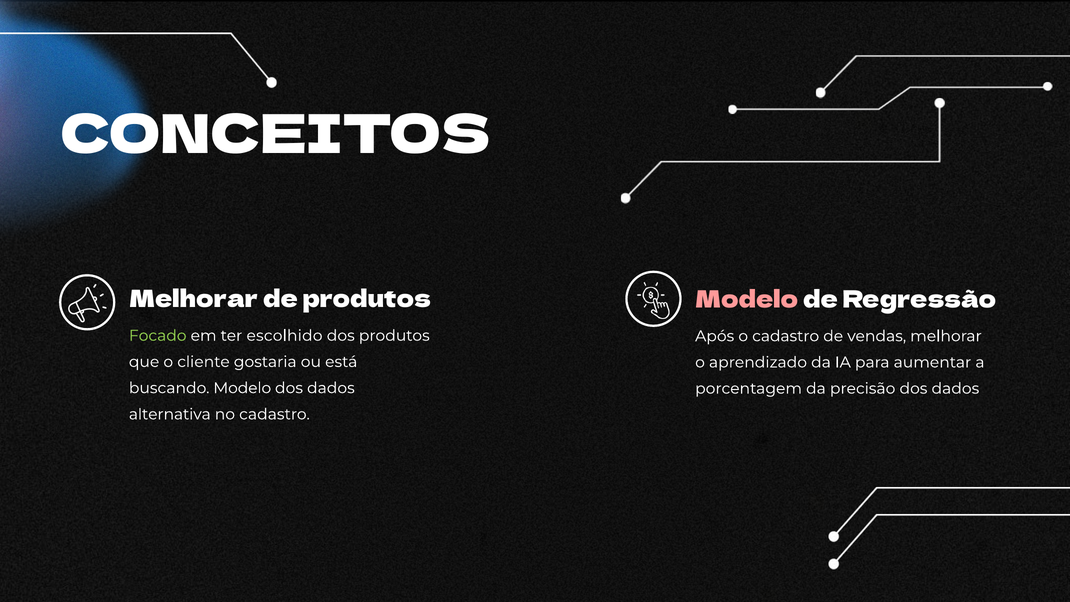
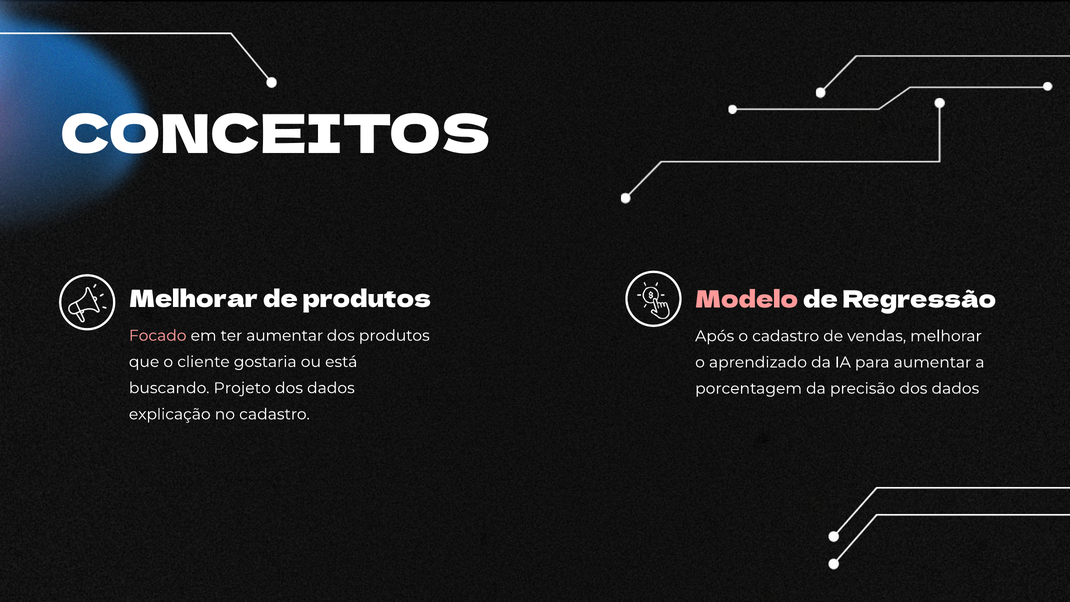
Focado colour: light green -> pink (158, 336)
ter escolhido: escolhido -> aumentar (285, 336)
buscando Modelo: Modelo -> Projeto (242, 388)
alternativa: alternativa -> explicação (170, 414)
